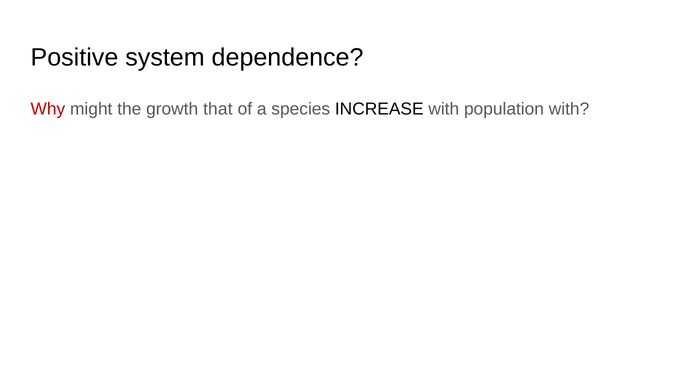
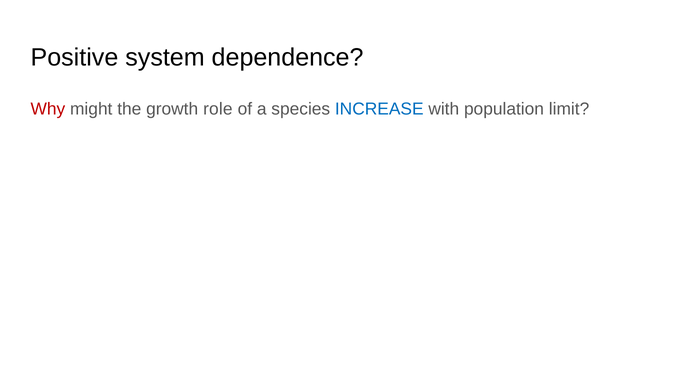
that: that -> role (218, 109)
INCREASE colour: black -> blue (379, 109)
population with: with -> limit (569, 109)
